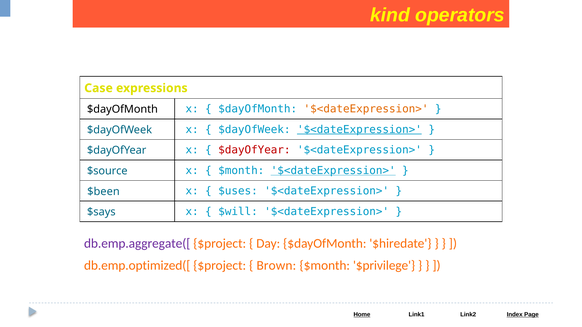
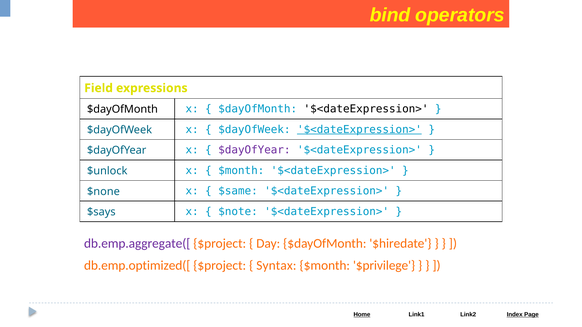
kind: kind -> bind (390, 15)
Case: Case -> Field (99, 88)
$<dateExpression> colour: orange -> black (366, 109)
$dayOfYear colour: red -> purple (254, 150)
$source: $source -> $unlock (107, 171)
$<dateExpression> underline: present -> none (333, 171)
$been: $been -> $none (103, 192)
$uses: $uses -> $same (238, 191)
$will: $will -> $note (238, 212)
Brown: Brown -> Syntax (276, 266)
